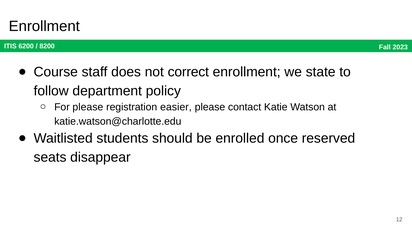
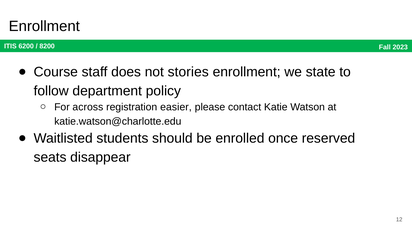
correct: correct -> stories (188, 72)
For please: please -> across (88, 107)
